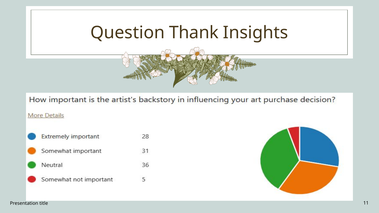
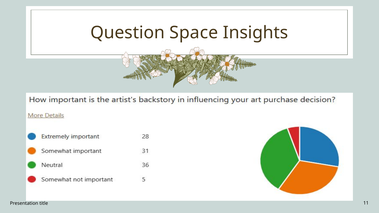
Thank: Thank -> Space (194, 33)
